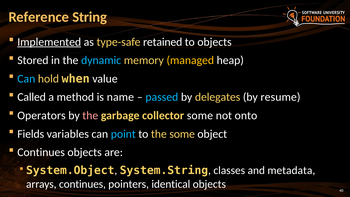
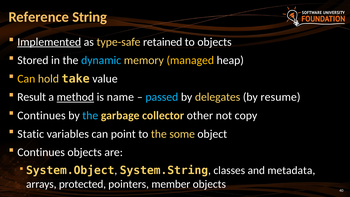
Can colour: light blue -> yellow (26, 79)
when: when -> take (76, 79)
Called: Called -> Result (32, 97)
method underline: none -> present (75, 97)
Operators: Operators -> Continues (41, 115)
the colour: pink -> light blue (90, 115)
collector some: some -> other (200, 115)
onto: onto -> copy (246, 115)
Fields: Fields -> Static (31, 134)
point colour: light blue -> white (123, 134)
arrays continues: continues -> protected (82, 184)
identical: identical -> member (171, 184)
